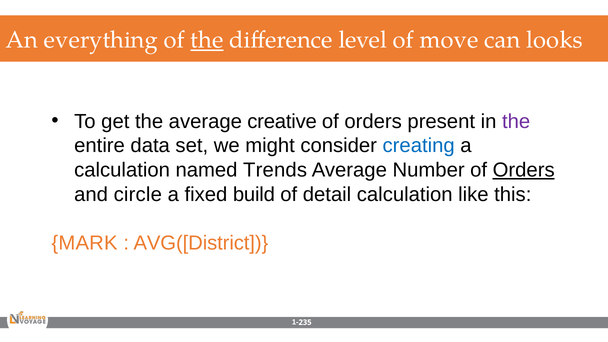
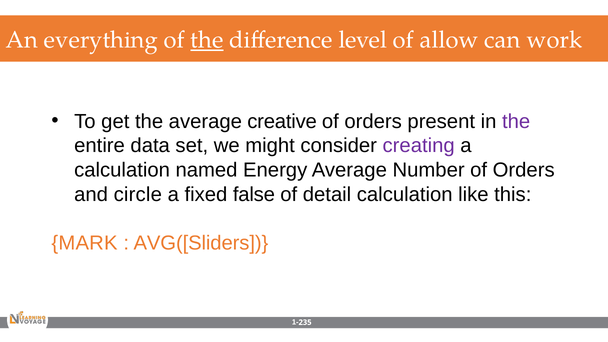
move: move -> allow (449, 40)
looks: looks -> work (555, 40)
creating colour: blue -> purple (419, 146)
Trends: Trends -> Energy (275, 170)
Orders underline: present -> none (524, 170)
build: build -> false (254, 194)
AVG([District: AVG([District -> AVG([Sliders (201, 243)
